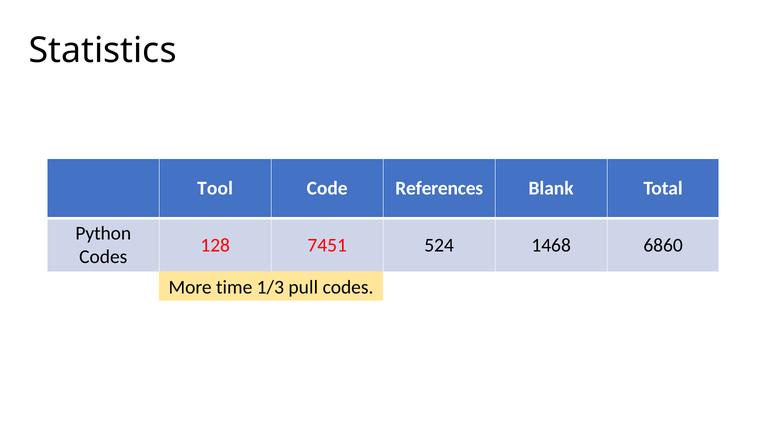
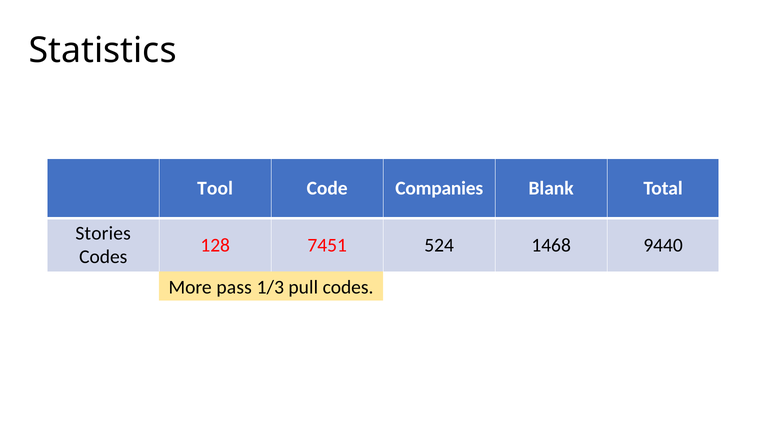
References: References -> Companies (439, 189)
Python: Python -> Stories (103, 233)
6860: 6860 -> 9440 (663, 245)
time: time -> pass (234, 288)
